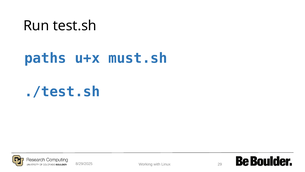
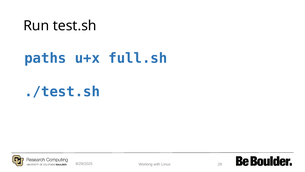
must.sh: must.sh -> full.sh (138, 58)
